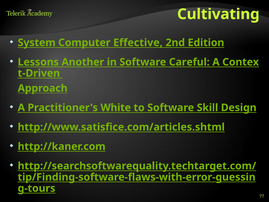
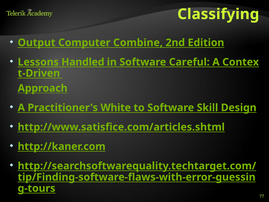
Cultivating: Cultivating -> Classifying (218, 14)
System: System -> Output (37, 43)
Effective: Effective -> Combine (138, 43)
Another: Another -> Handled (83, 62)
